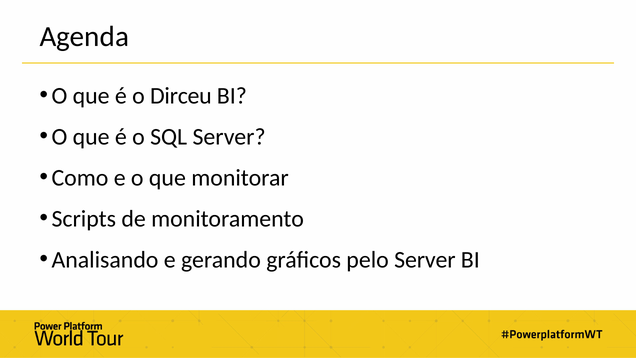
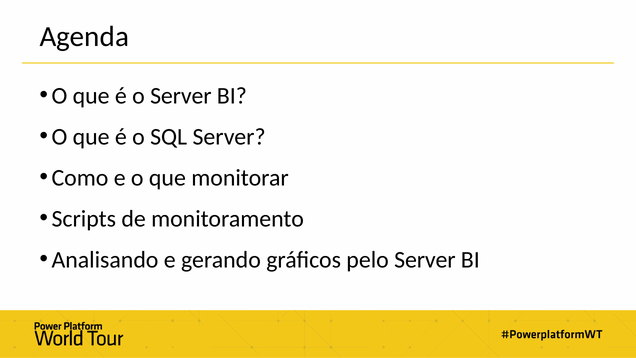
o Dirceu: Dirceu -> Server (181, 96)
